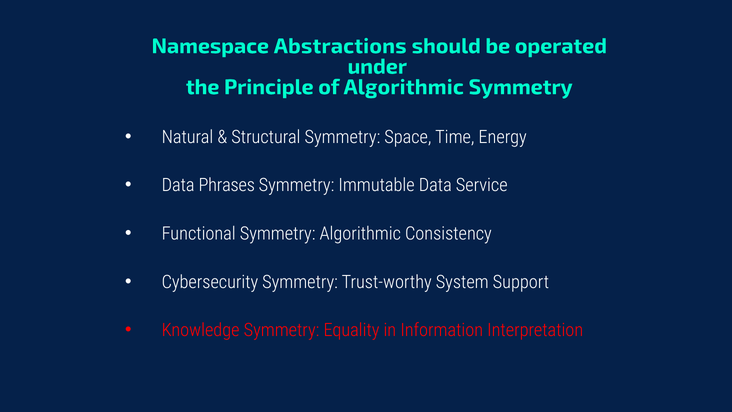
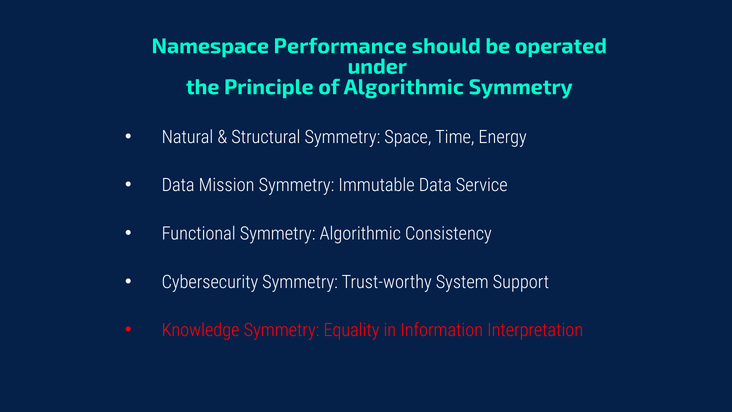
Abstractions: Abstractions -> Performance (340, 46)
Phrases: Phrases -> Mission (227, 185)
